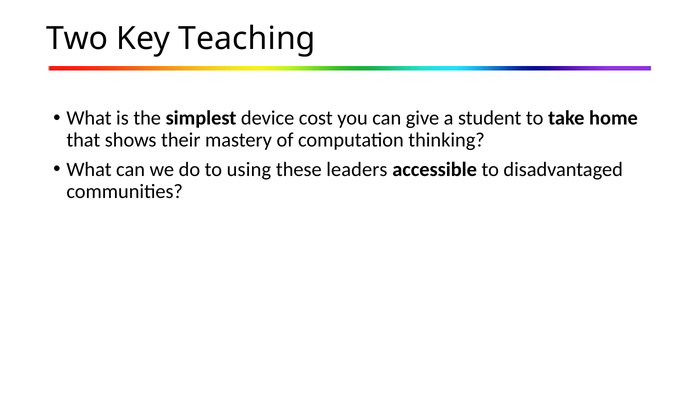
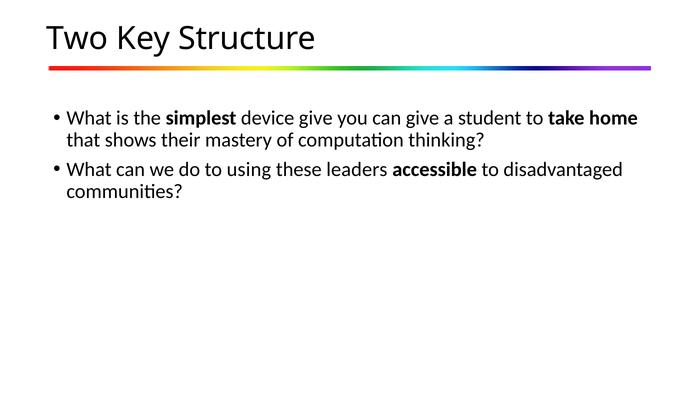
Teaching: Teaching -> Structure (247, 39)
device cost: cost -> give (316, 118)
